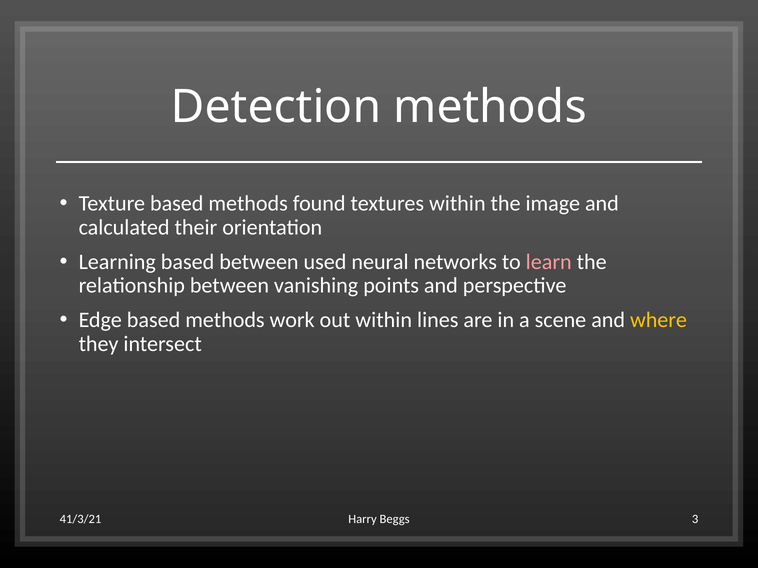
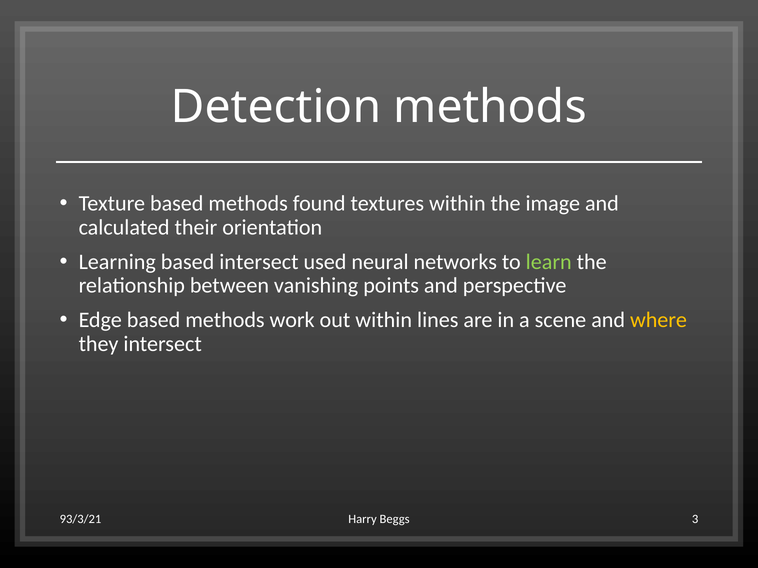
based between: between -> intersect (259, 262)
learn colour: pink -> light green (549, 262)
41/3/21: 41/3/21 -> 93/3/21 (80, 520)
